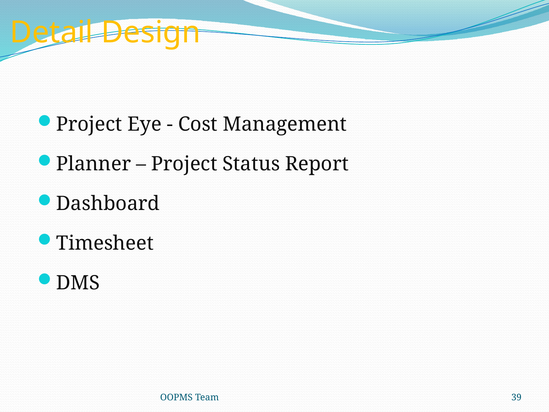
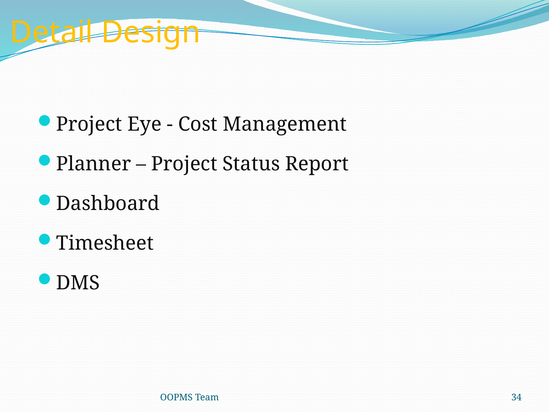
39: 39 -> 34 (516, 397)
